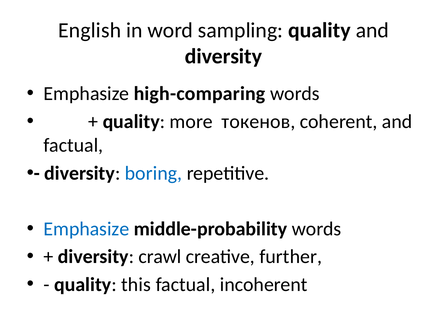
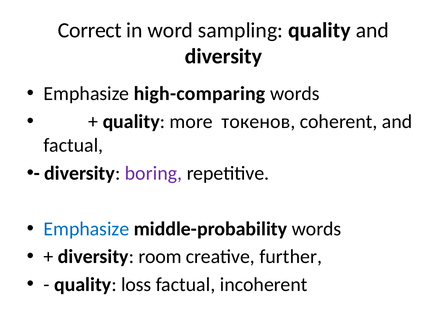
English: English -> Correct (90, 30)
boring colour: blue -> purple (153, 173)
crawl: crawl -> room (160, 257)
this: this -> loss (136, 285)
